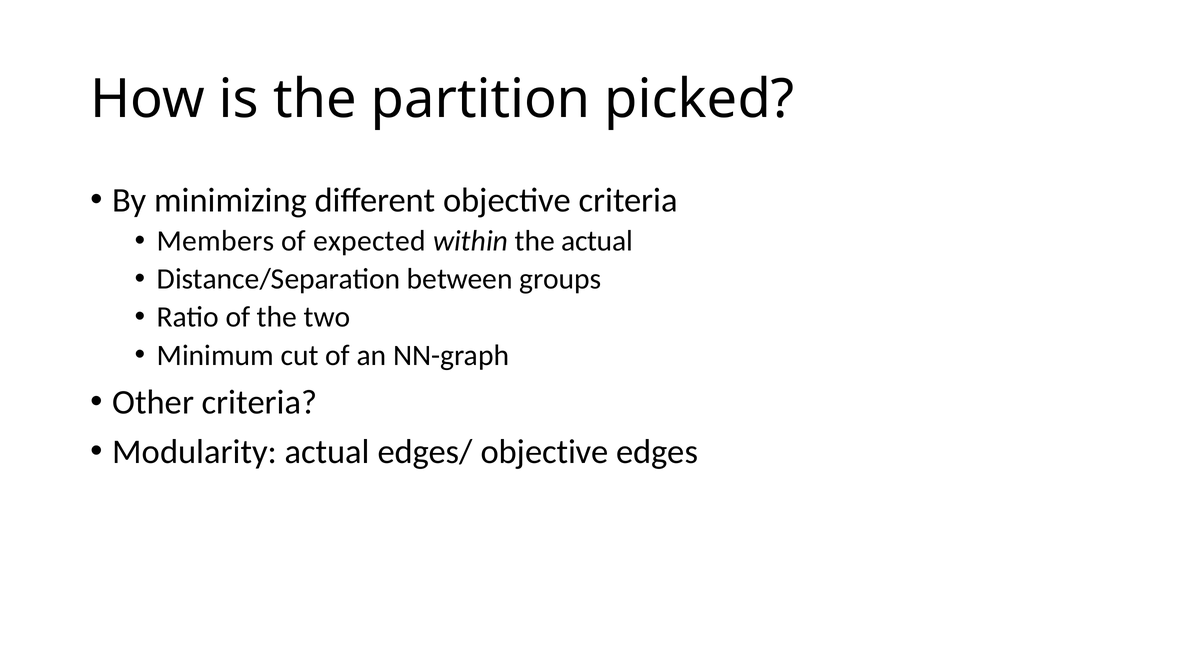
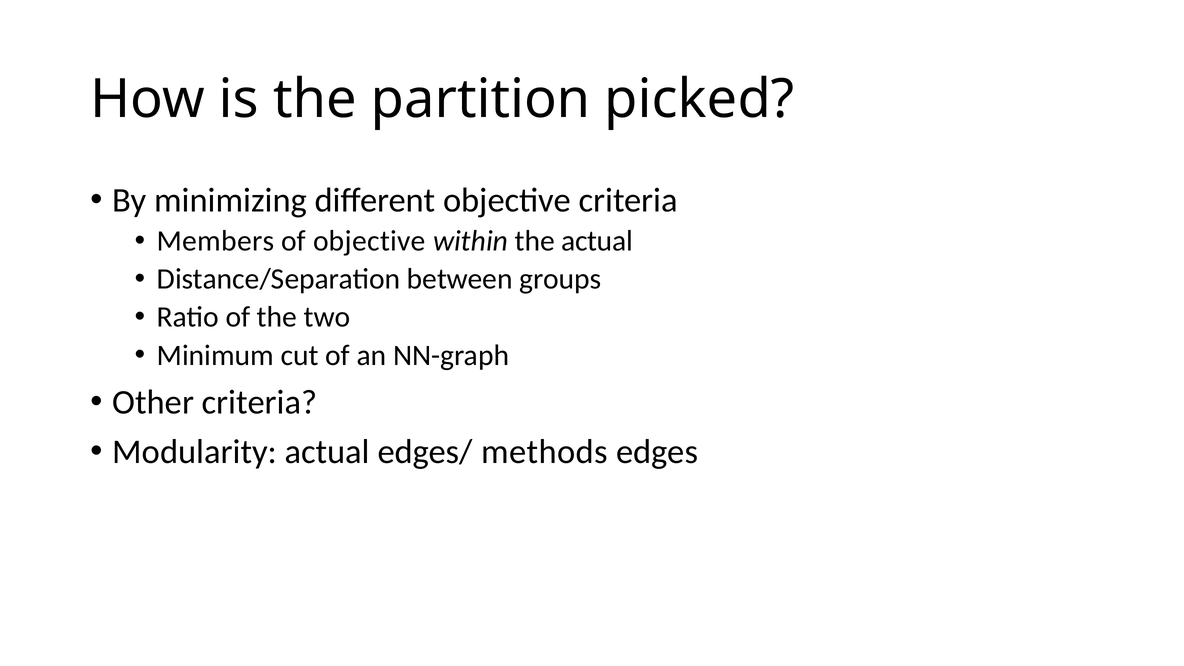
of expected: expected -> objective (369, 241)
edges/ objective: objective -> methods (544, 452)
